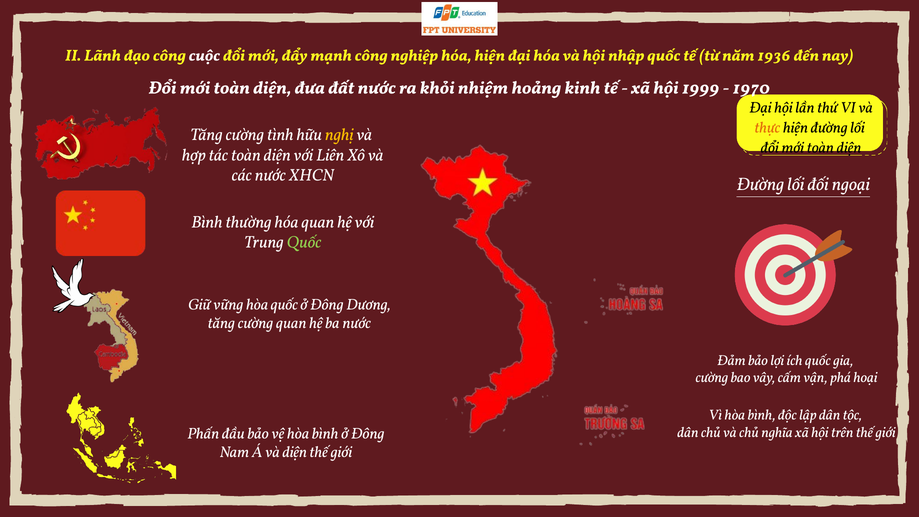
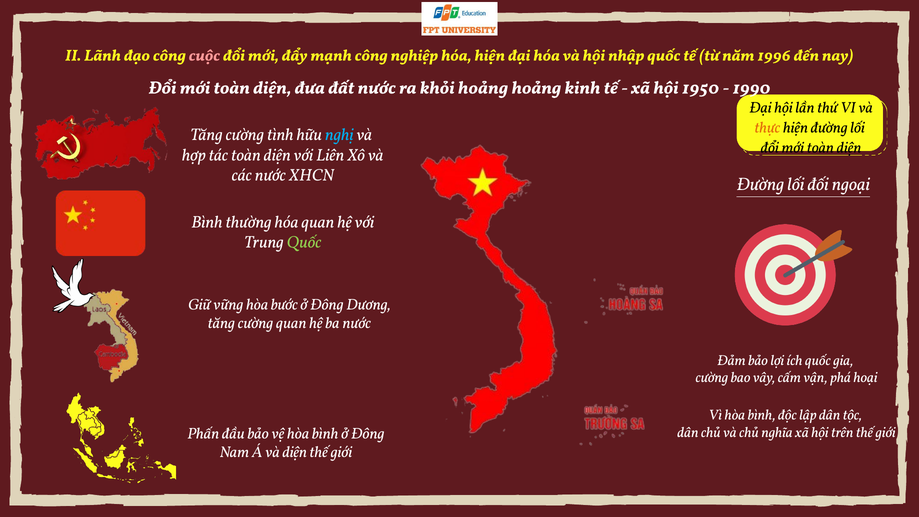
cuộc colour: white -> pink (204, 55)
1936: 1936 -> 1996 (774, 55)
khỏi nhiệm: nhiệm -> hoảng (483, 88)
1999: 1999 -> 1950 (701, 88)
1970: 1970 -> 1990 (751, 88)
nghị colour: yellow -> light blue (339, 135)
hòa quốc: quốc -> bước (284, 304)
